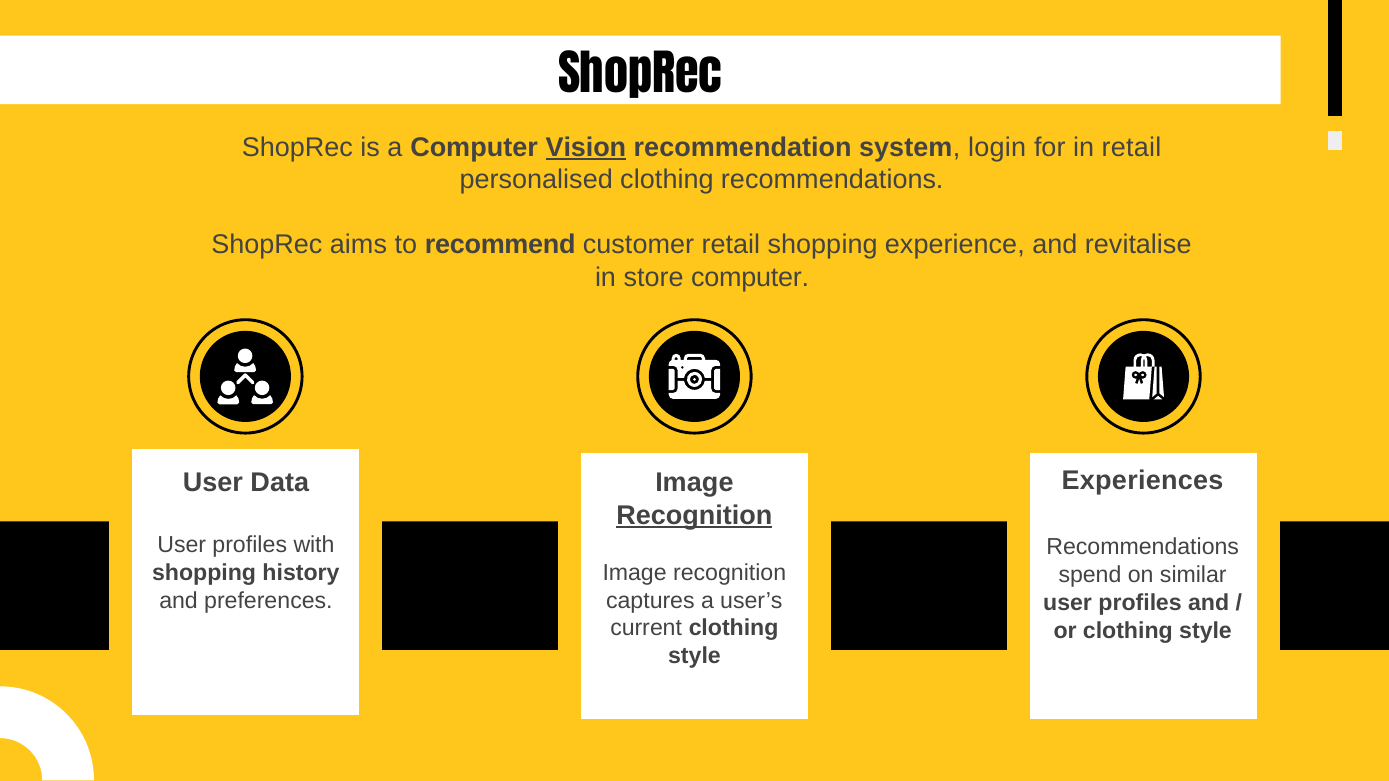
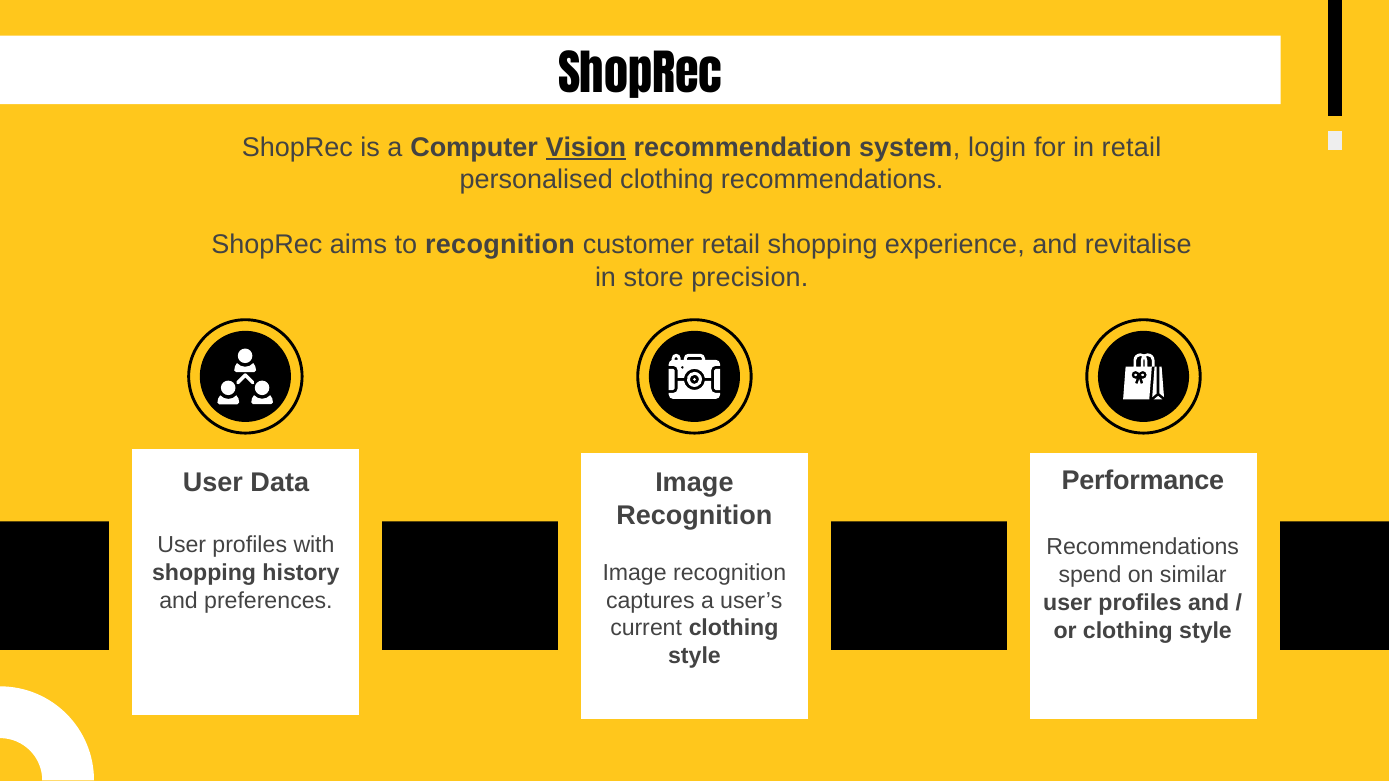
to recommend: recommend -> recognition (500, 245)
store computer: computer -> precision (750, 277)
Experiences: Experiences -> Performance (1143, 481)
Recognition underline: present -> none (694, 515)
